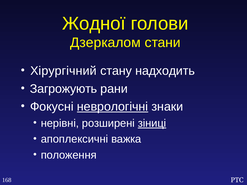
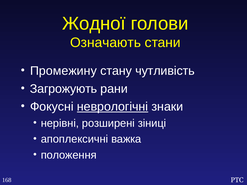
Дзеркалом: Дзеркалом -> Означають (105, 43)
Хірургічний: Хірургічний -> Промежину (63, 71)
надходить: надходить -> чутливість (165, 71)
зіниці underline: present -> none (152, 123)
